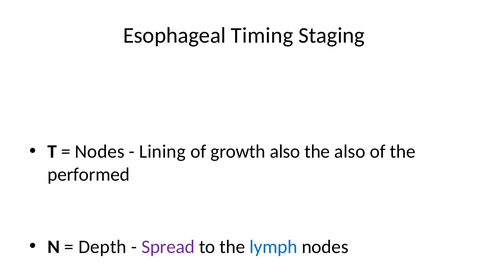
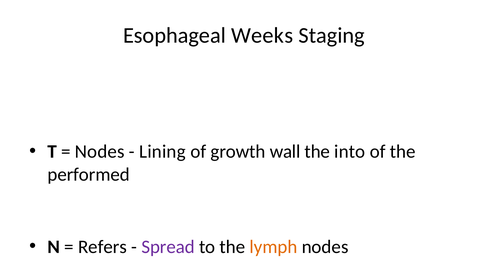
Timing: Timing -> Weeks (262, 35)
growth also: also -> wall (285, 151)
the also: also -> into (350, 151)
Depth: Depth -> Refers (103, 246)
lymph colour: blue -> orange (273, 246)
